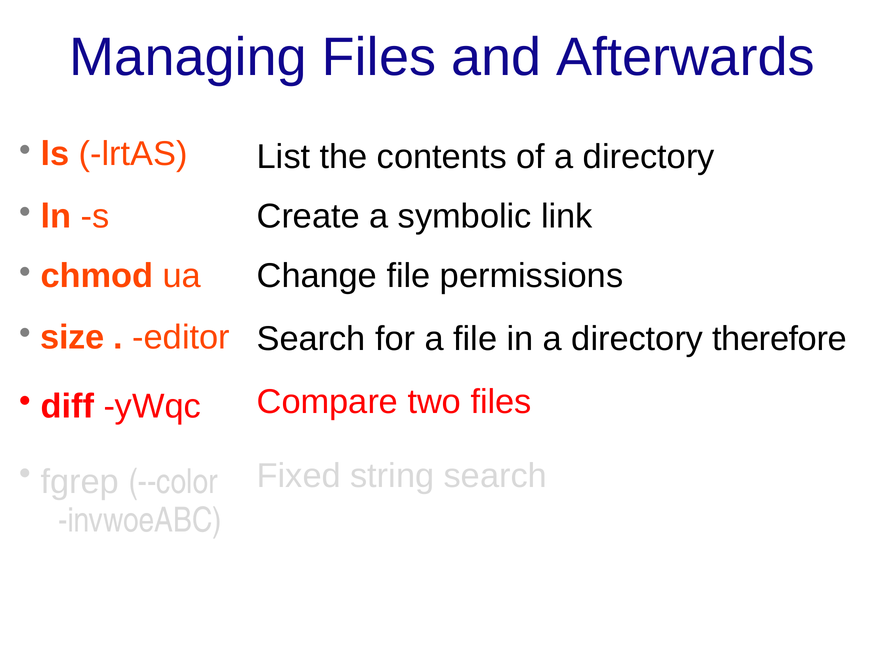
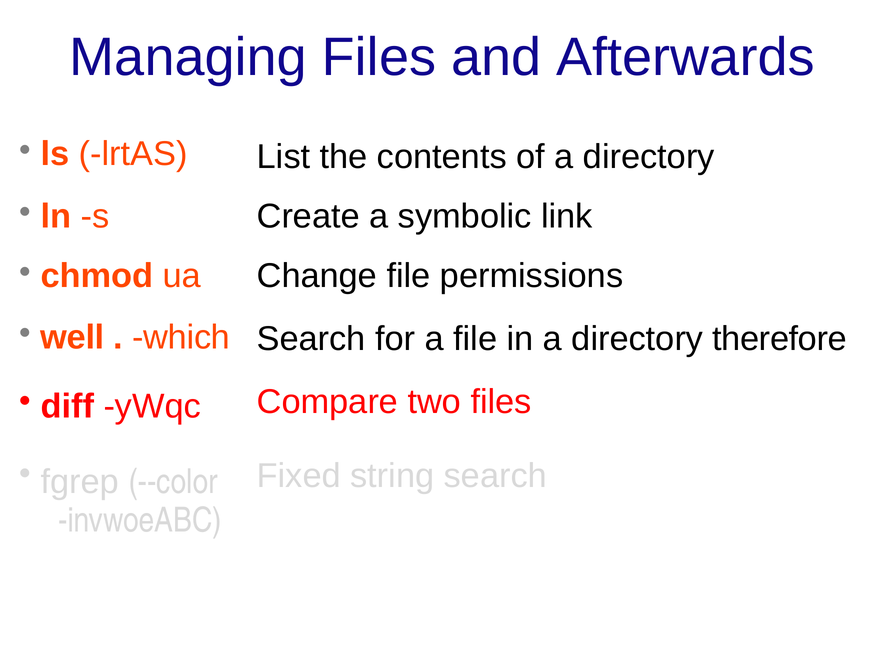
size: size -> well (72, 337)
editor: editor -> which (181, 337)
